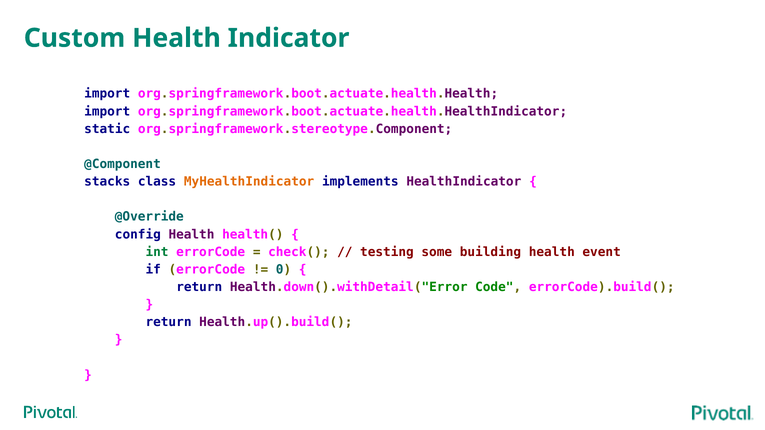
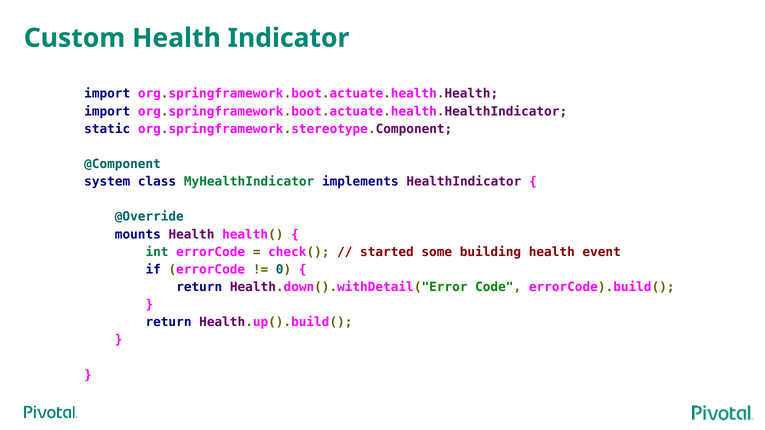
stacks: stacks -> system (107, 182)
MyHealthIndicator colour: orange -> green (249, 182)
config: config -> mounts (138, 235)
testing: testing -> started (387, 252)
